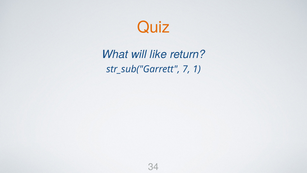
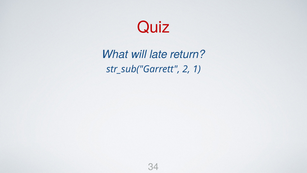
Quiz colour: orange -> red (154, 27)
like: like -> late (158, 54)
7: 7 -> 2 (186, 69)
